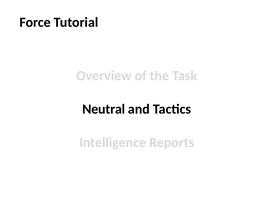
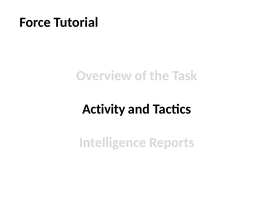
Neutral: Neutral -> Activity (104, 109)
